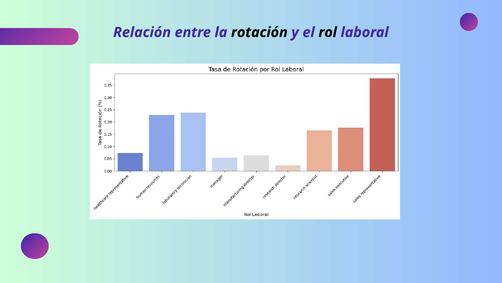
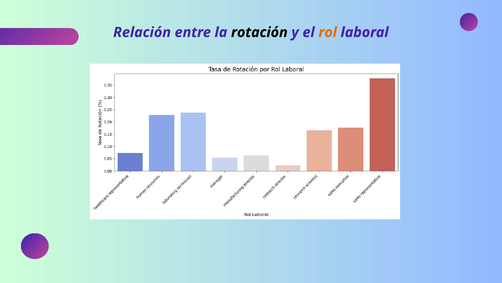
rol colour: black -> orange (328, 32)
